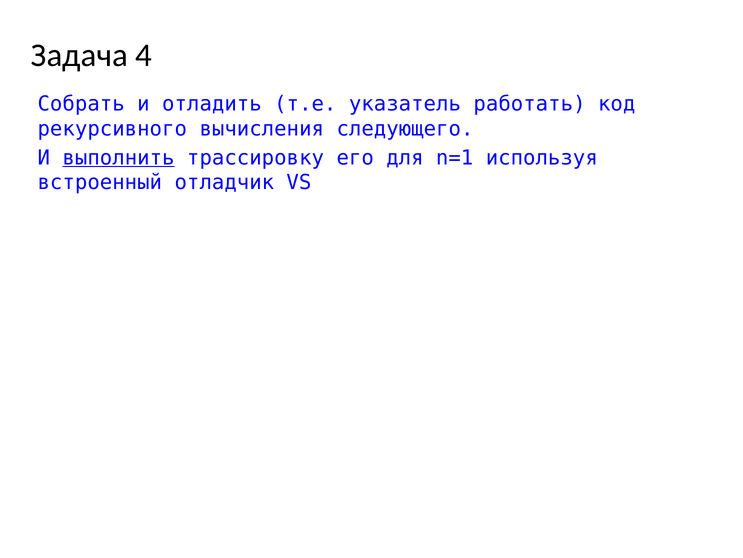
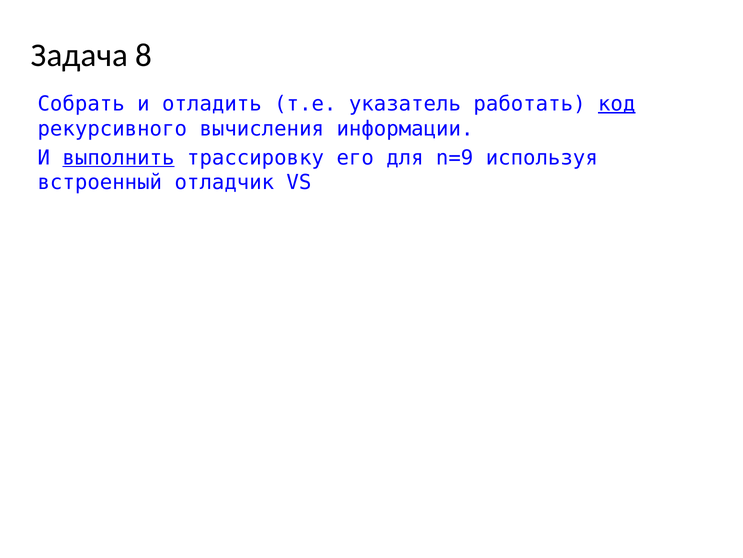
4: 4 -> 8 (144, 55)
код underline: none -> present (617, 104)
следующего: следующего -> информации (405, 129)
n=1: n=1 -> n=9 (455, 157)
